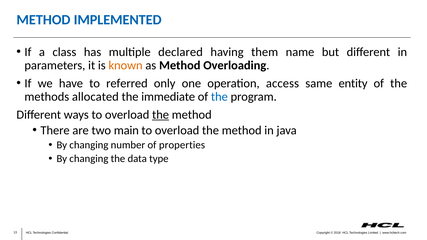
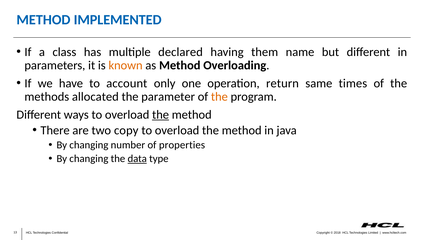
referred: referred -> account (127, 83)
access: access -> return (282, 83)
entity: entity -> times (353, 83)
immediate: immediate -> parameter (168, 97)
the colour: blue -> orange (219, 97)
main: main -> copy (126, 130)
data underline: none -> present (137, 159)
